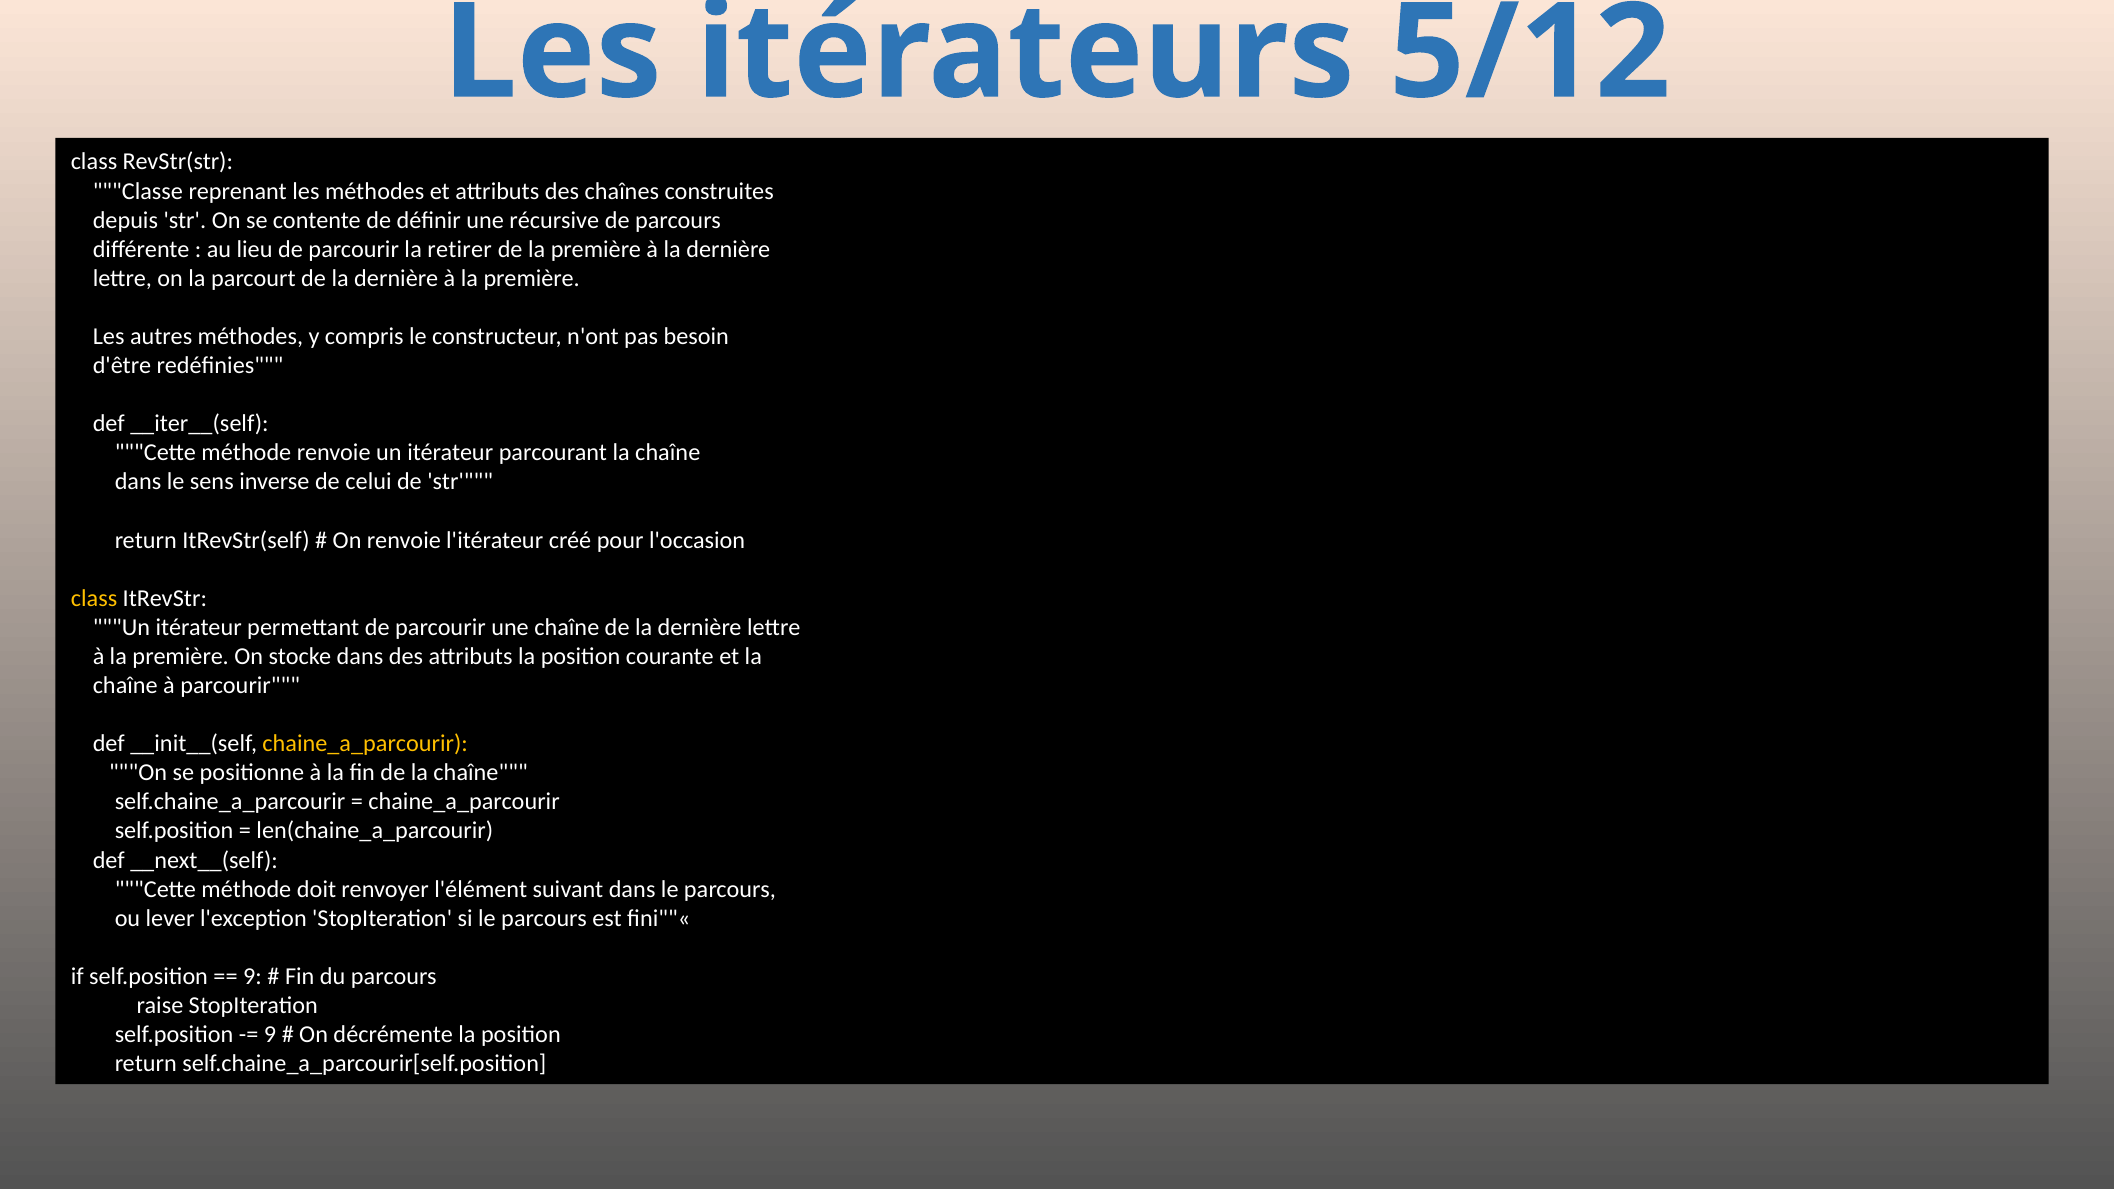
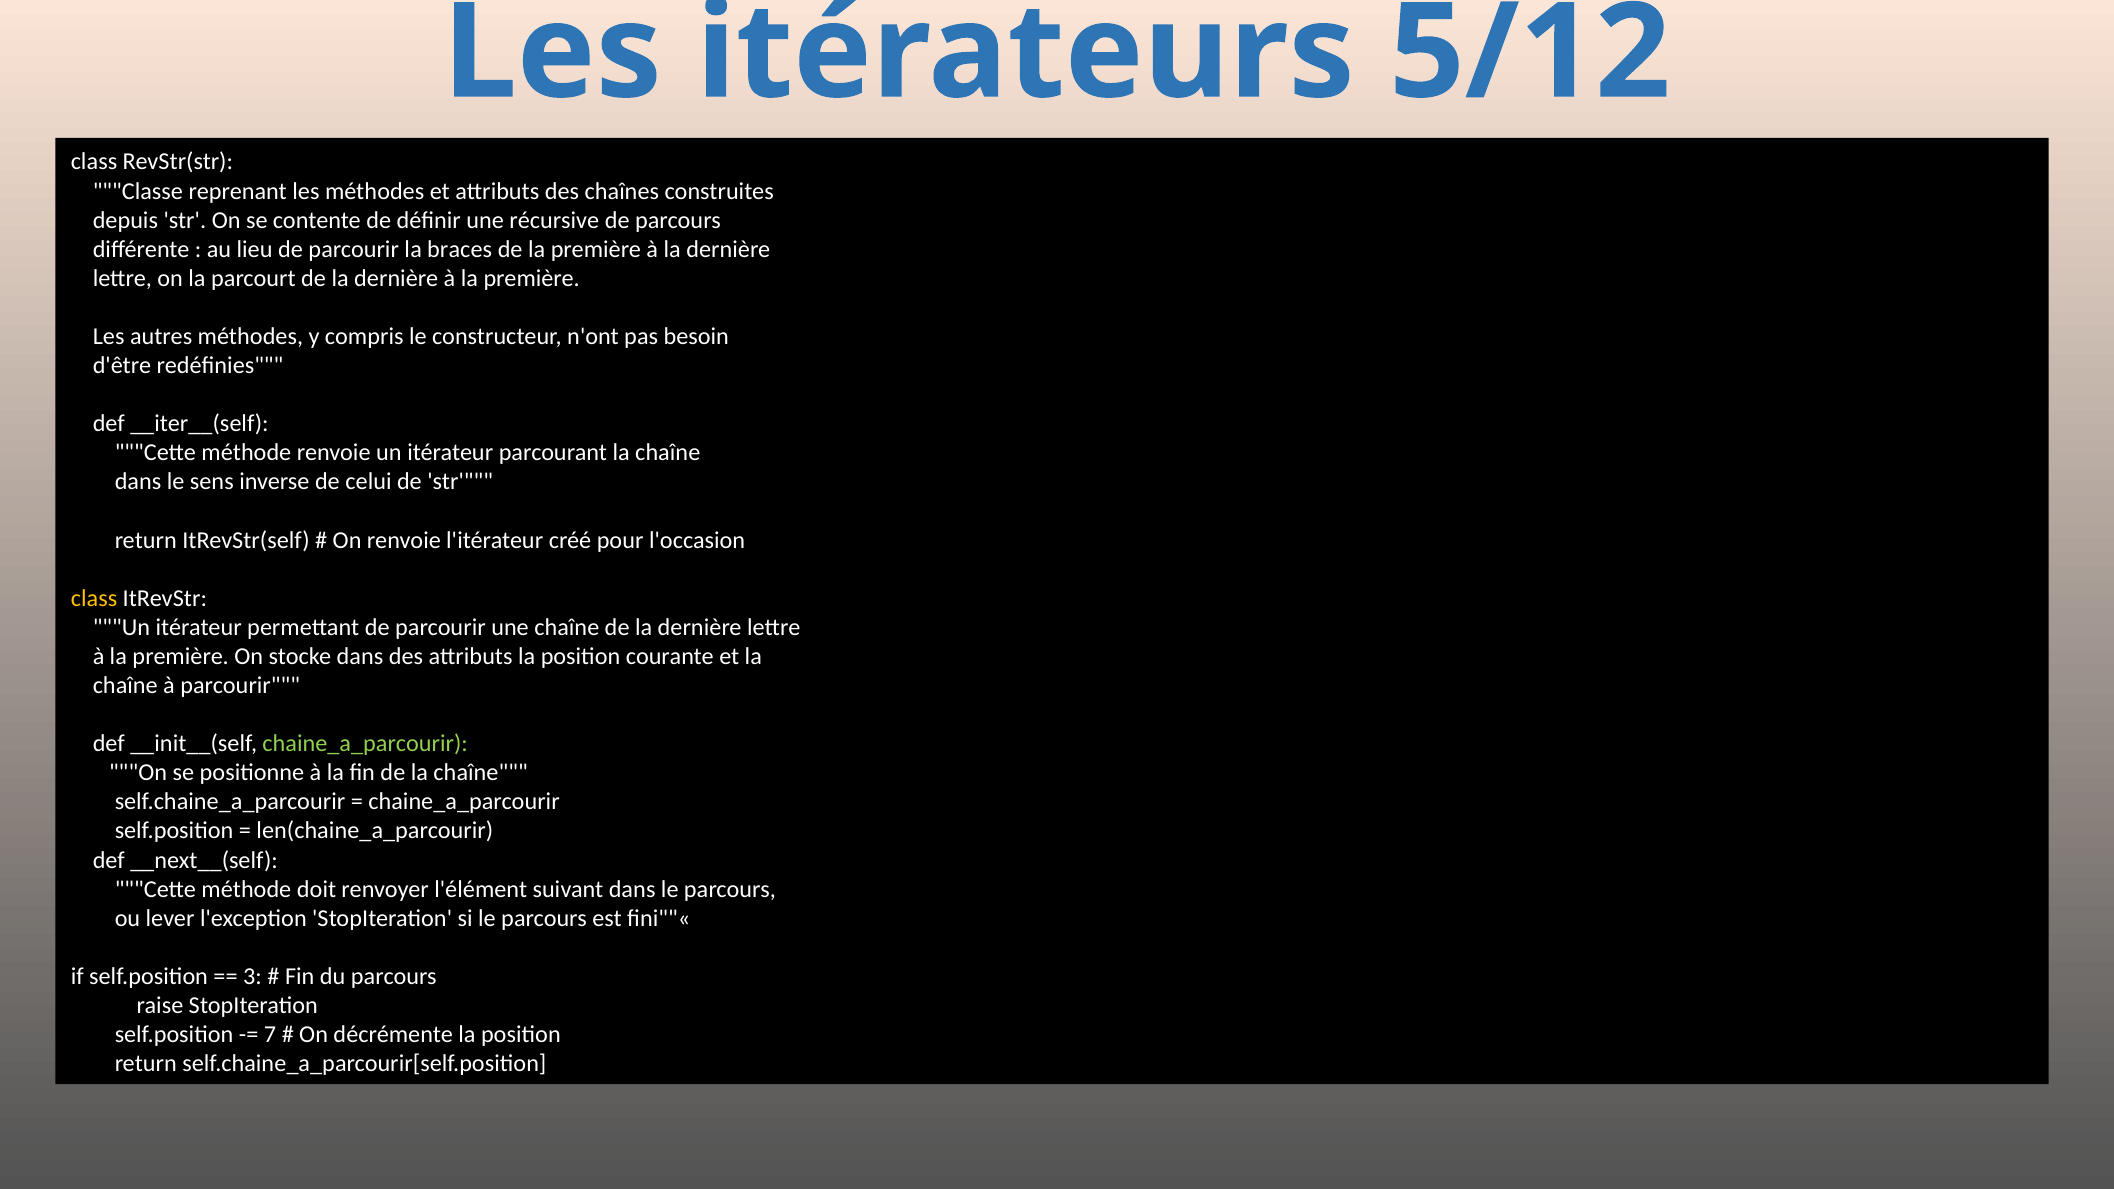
retirer: retirer -> braces (460, 249)
chaine_a_parcourir colour: yellow -> light green (365, 744)
9: 9 -> 3 (252, 976)
9: 9 -> 7 (270, 1035)
